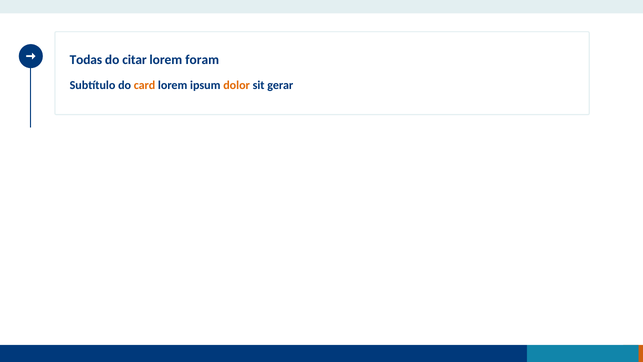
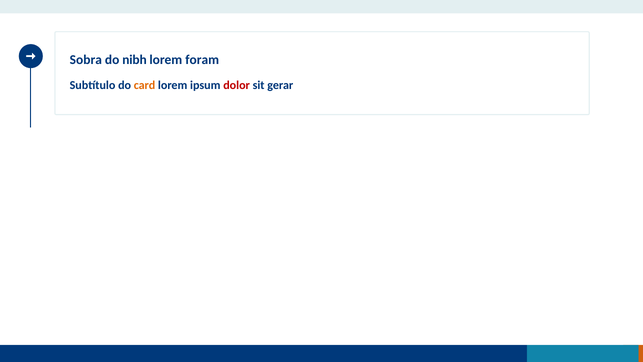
Todas: Todas -> Sobra (86, 60)
citar: citar -> nibh (134, 60)
dolor colour: orange -> red (237, 85)
